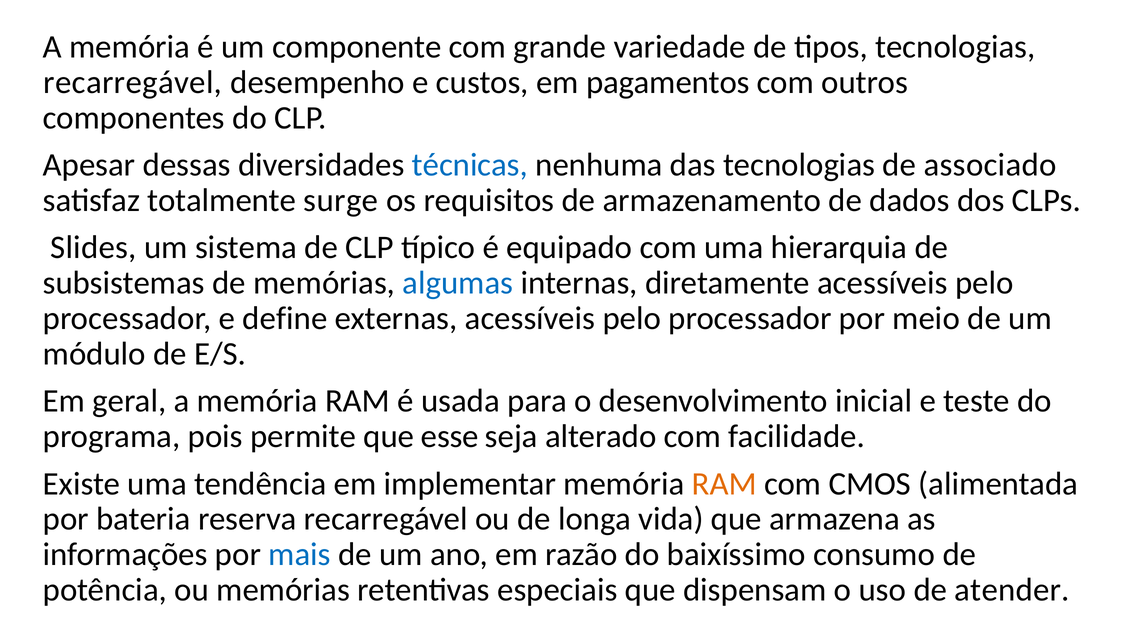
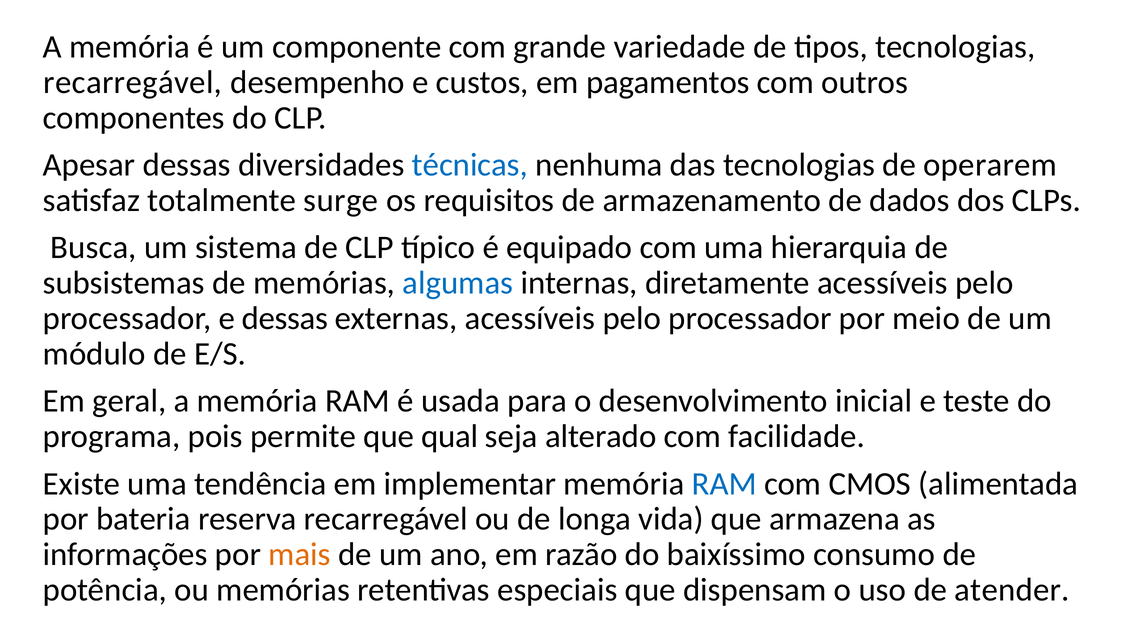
associado: associado -> operarem (990, 165)
Slides: Slides -> Busca (93, 248)
e define: define -> dessas (285, 319)
esse: esse -> qual (450, 437)
RAM colour: orange -> blue (724, 484)
mais colour: blue -> orange (300, 555)
